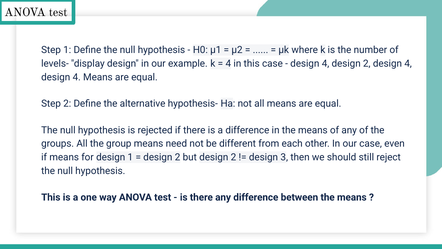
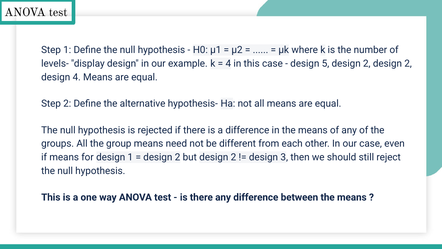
4: 4 -> 5 (325, 64)
2 design 4: 4 -> 2 (408, 64)
